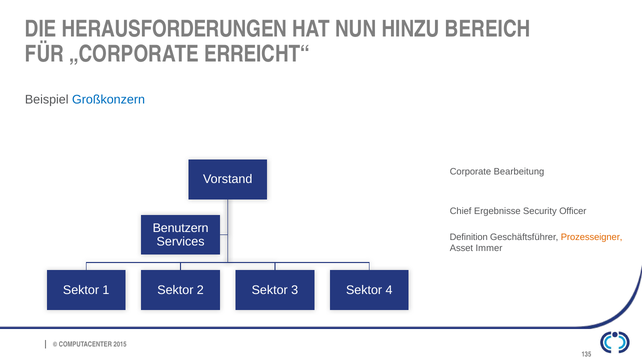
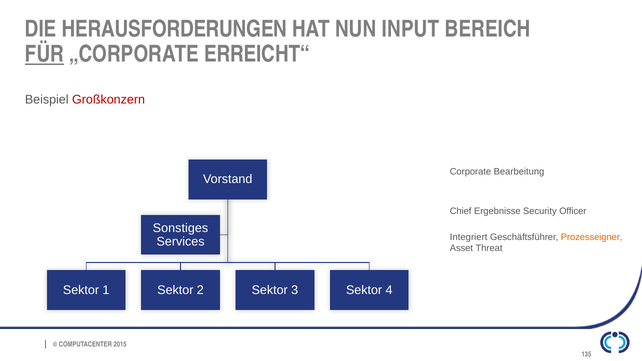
HINZU: HINZU -> INPUT (411, 29)
FÜR underline: none -> present (44, 54)
Großkonzern colour: blue -> red (109, 100)
Benutzern: Benutzern -> Sonstiges (180, 228)
Definition: Definition -> Integriert (469, 237)
Immer: Immer -> Threat (489, 248)
